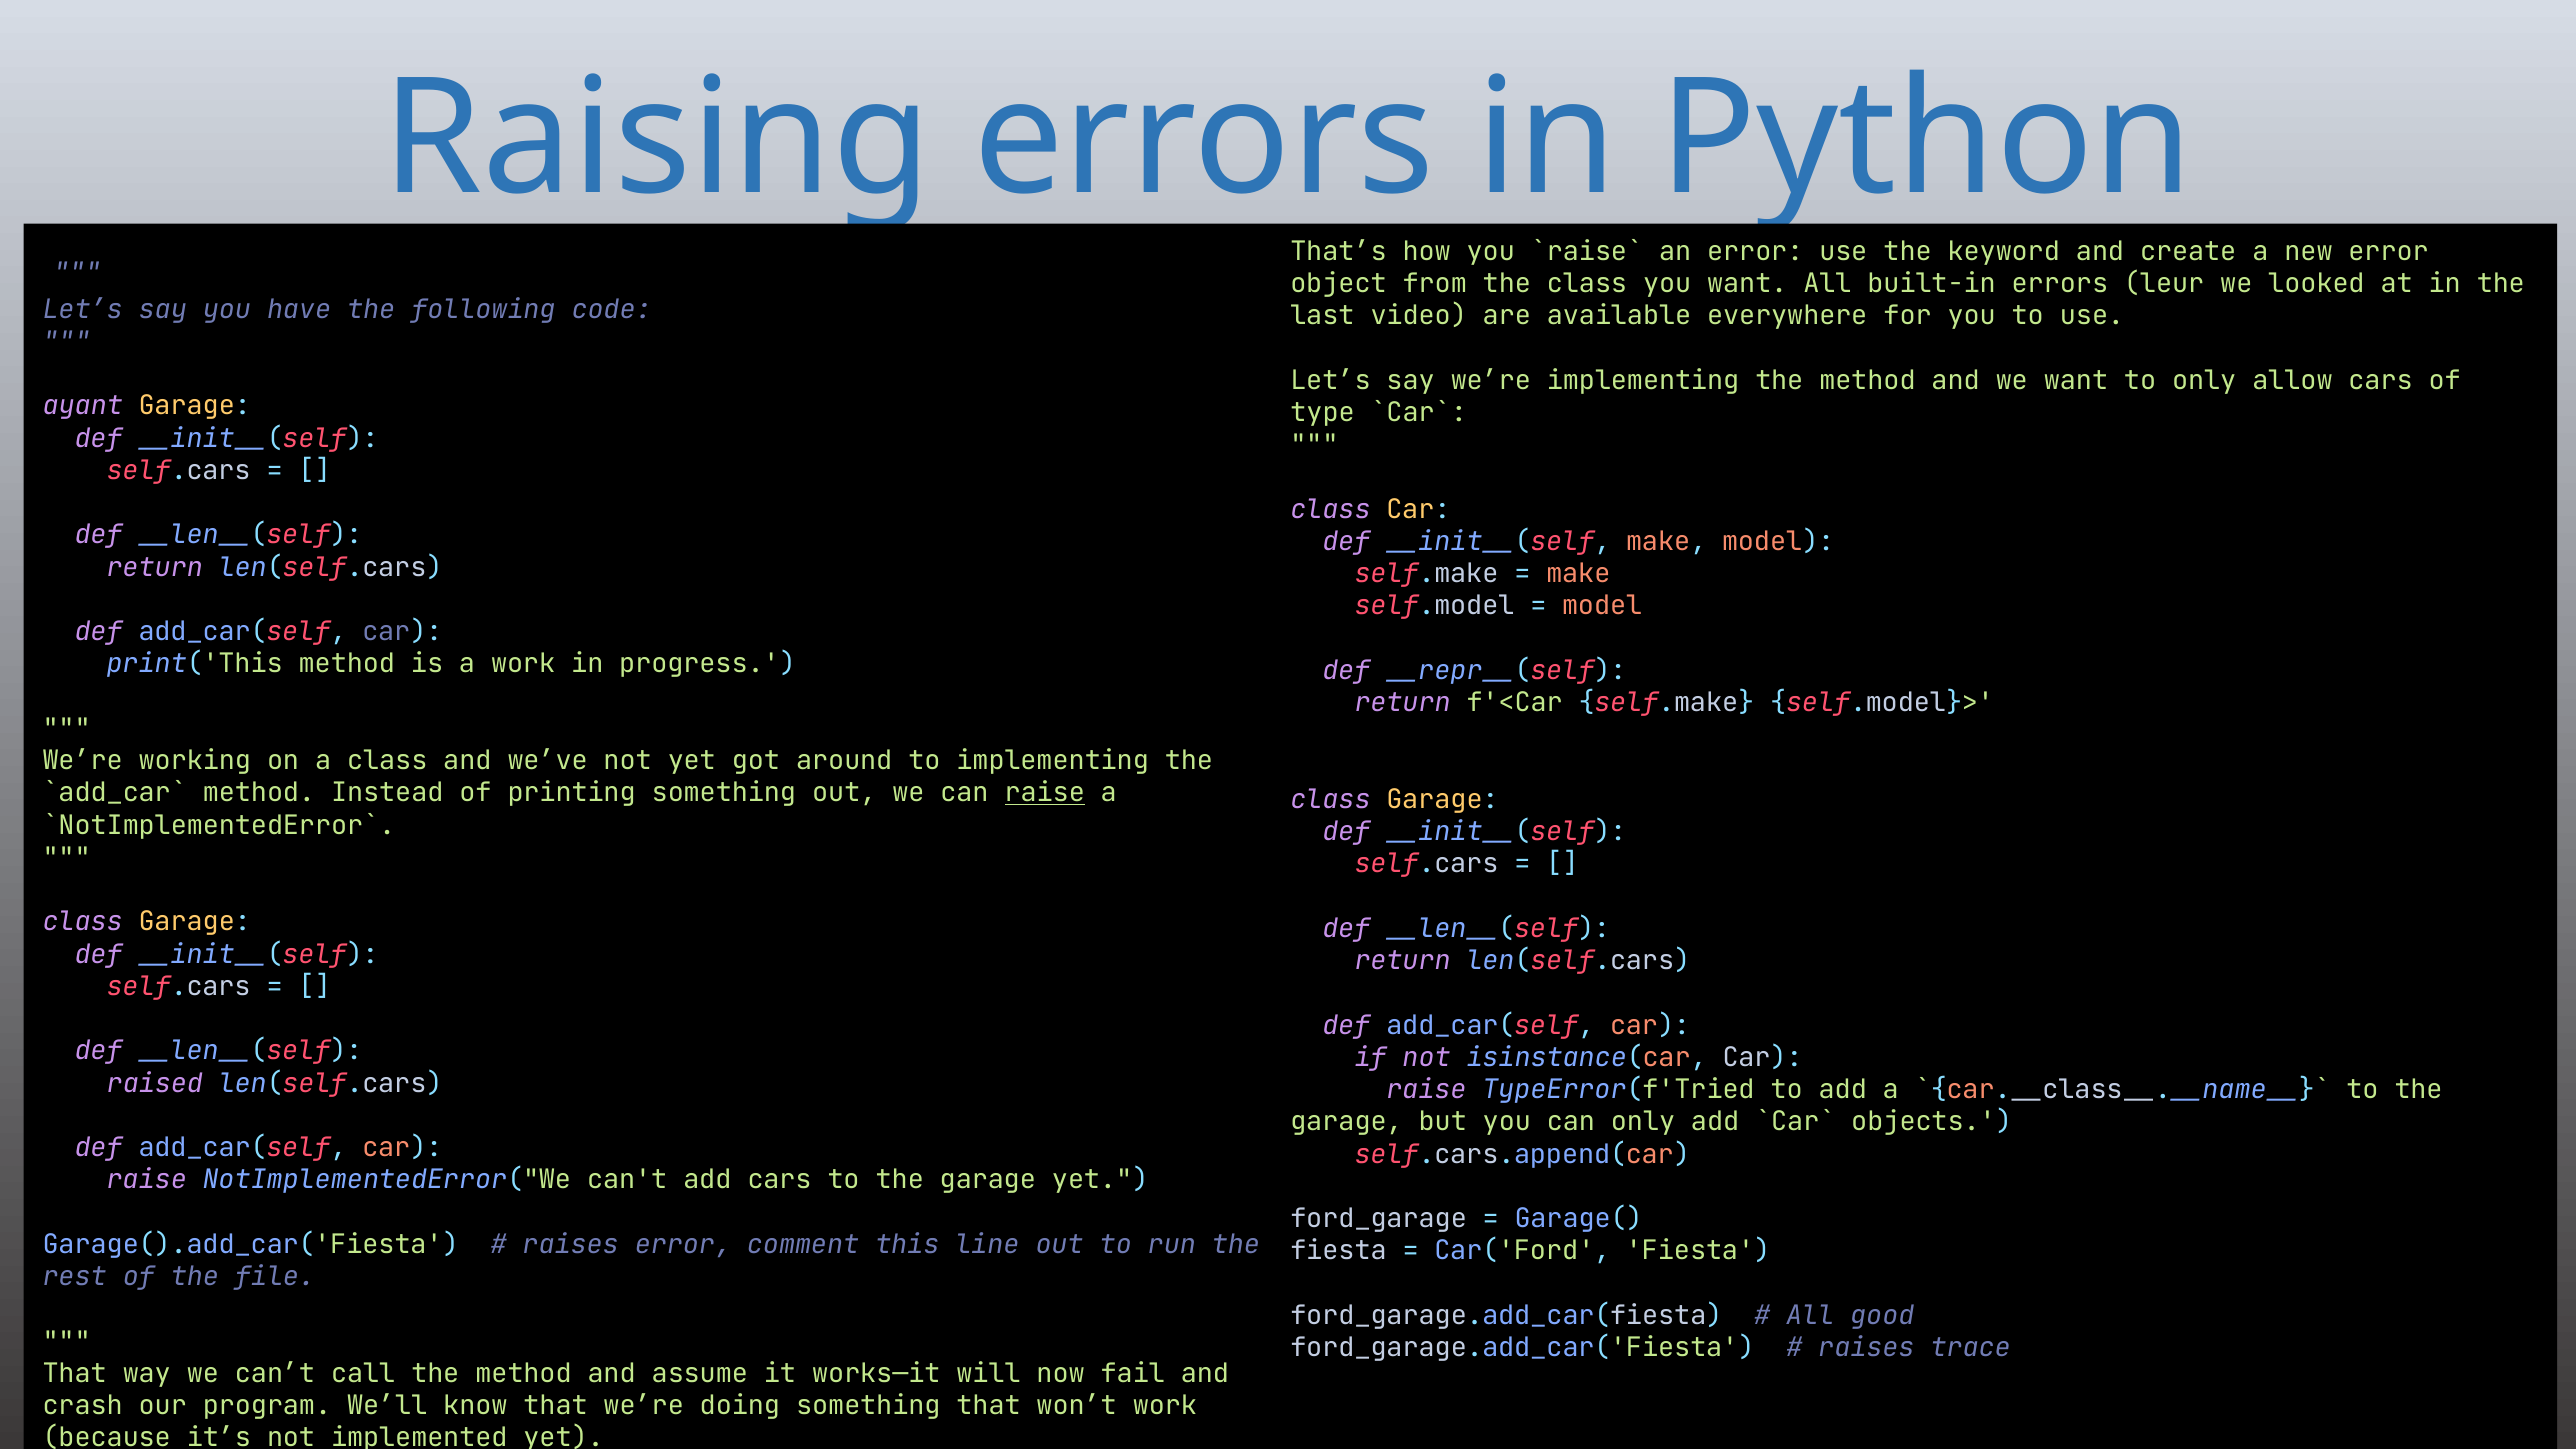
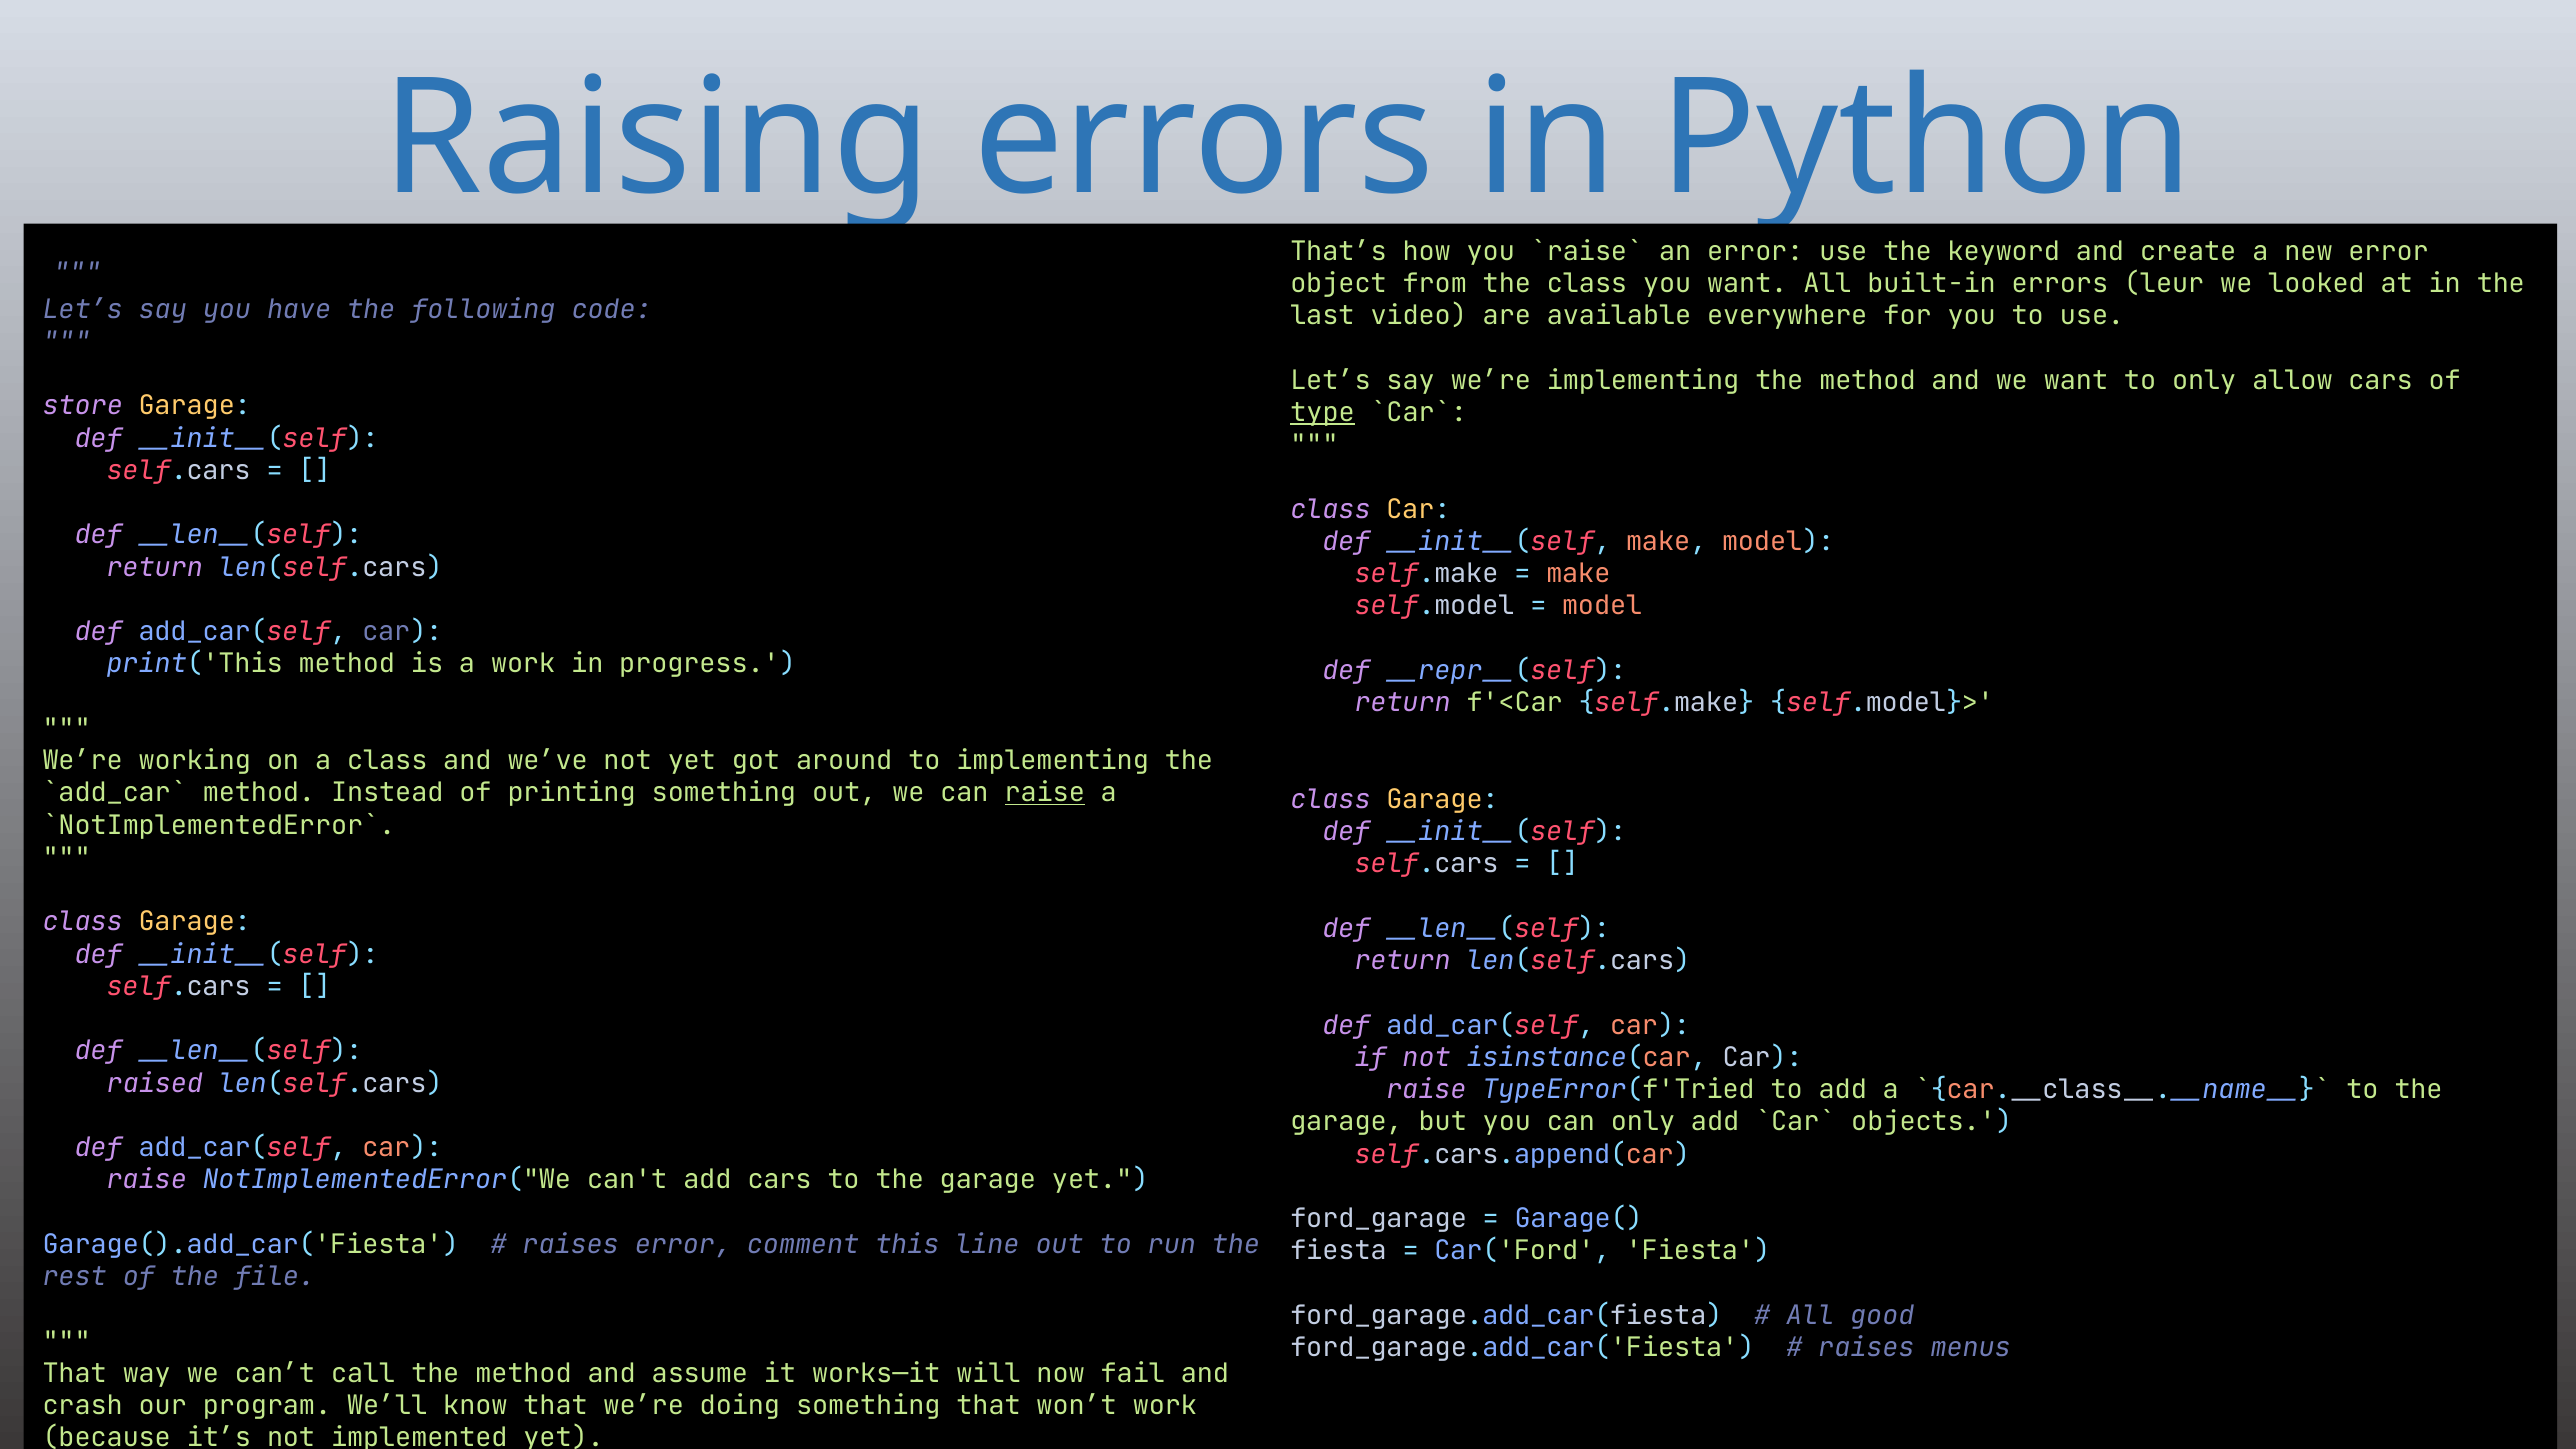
ayant: ayant -> store (83, 406)
type underline: none -> present (1323, 412)
trace: trace -> menus (1971, 1348)
